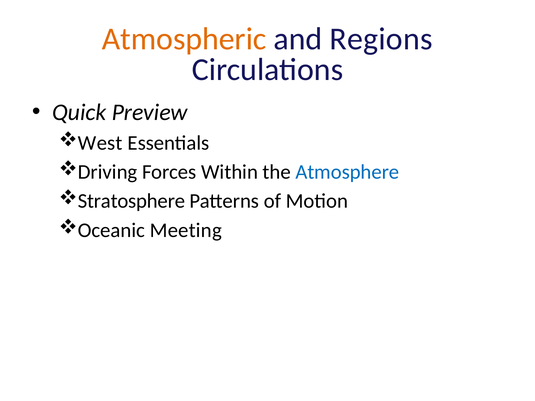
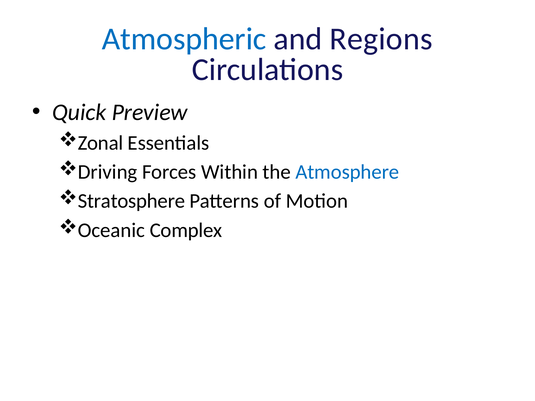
Atmospheric colour: orange -> blue (184, 39)
West: West -> Zonal (100, 143)
Meeting: Meeting -> Complex (186, 230)
